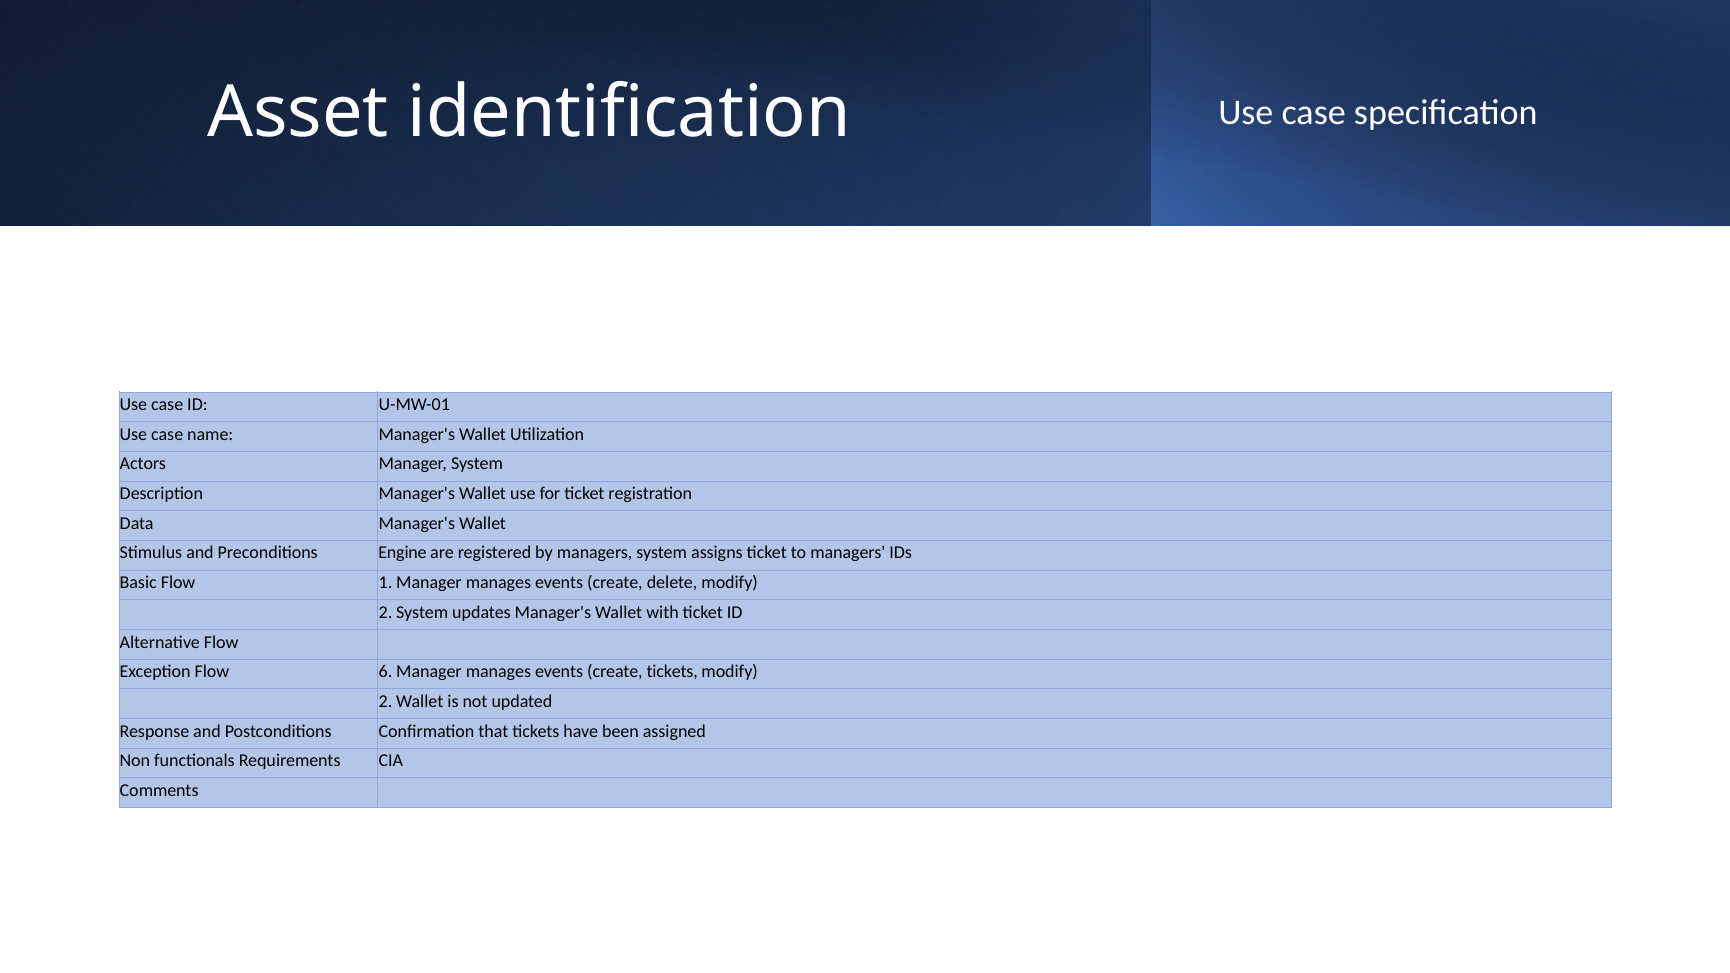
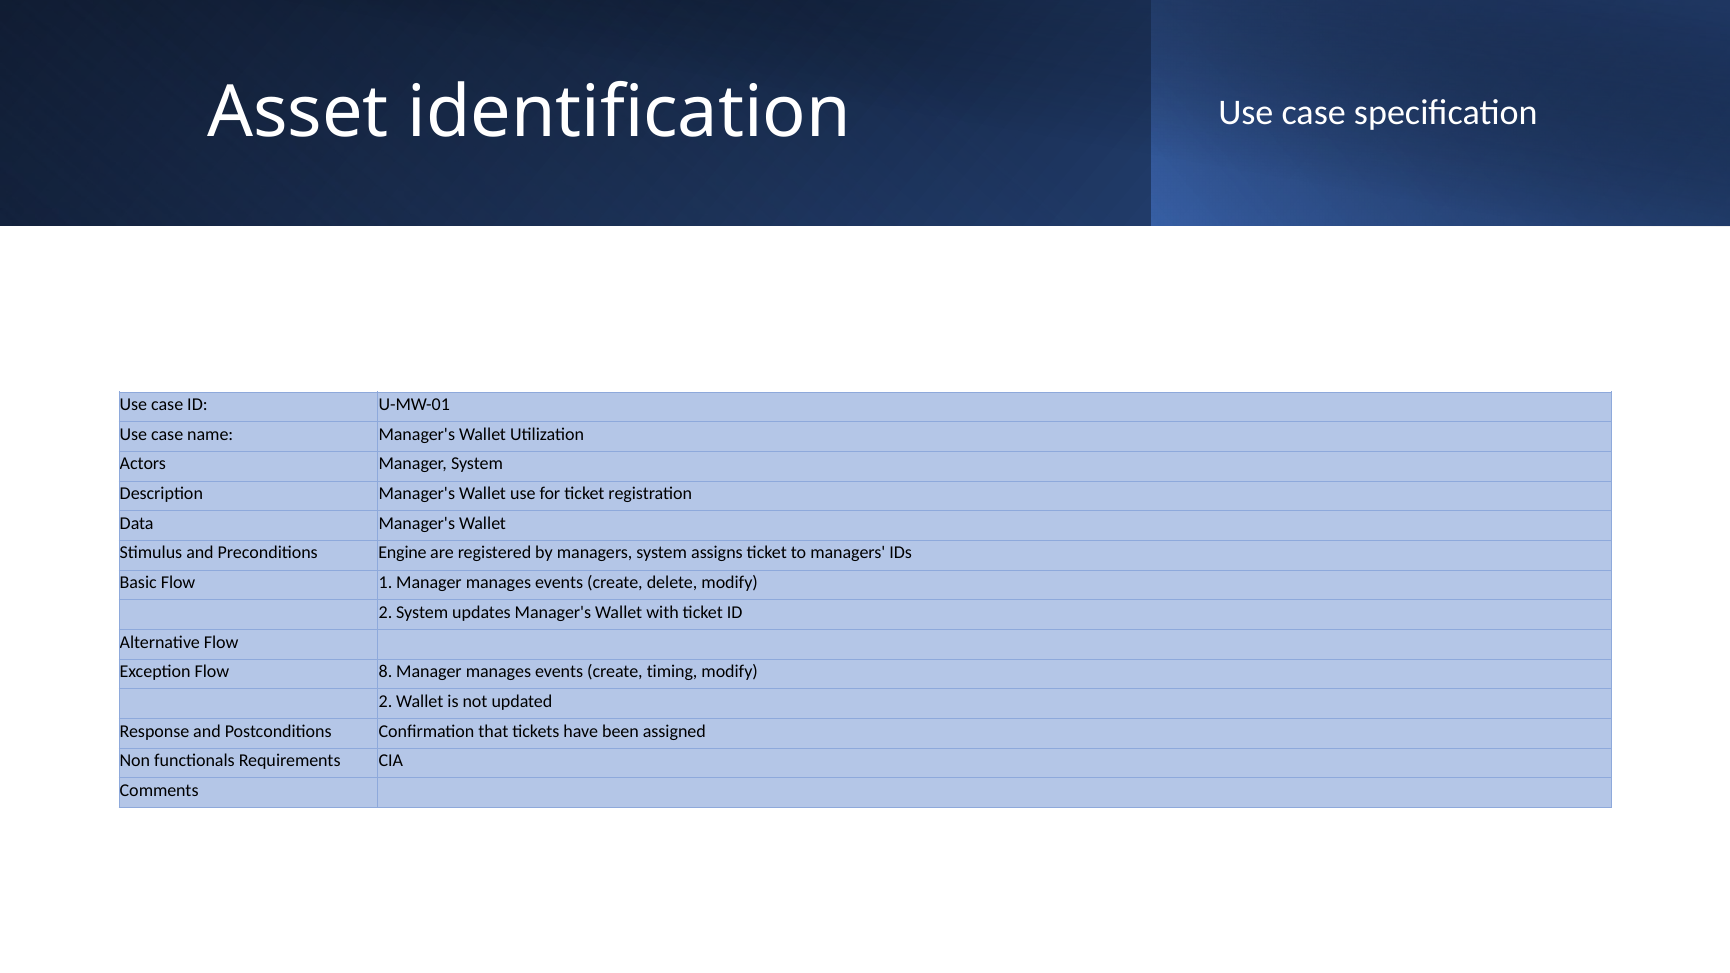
6: 6 -> 8 (386, 672)
create tickets: tickets -> timing (672, 672)
